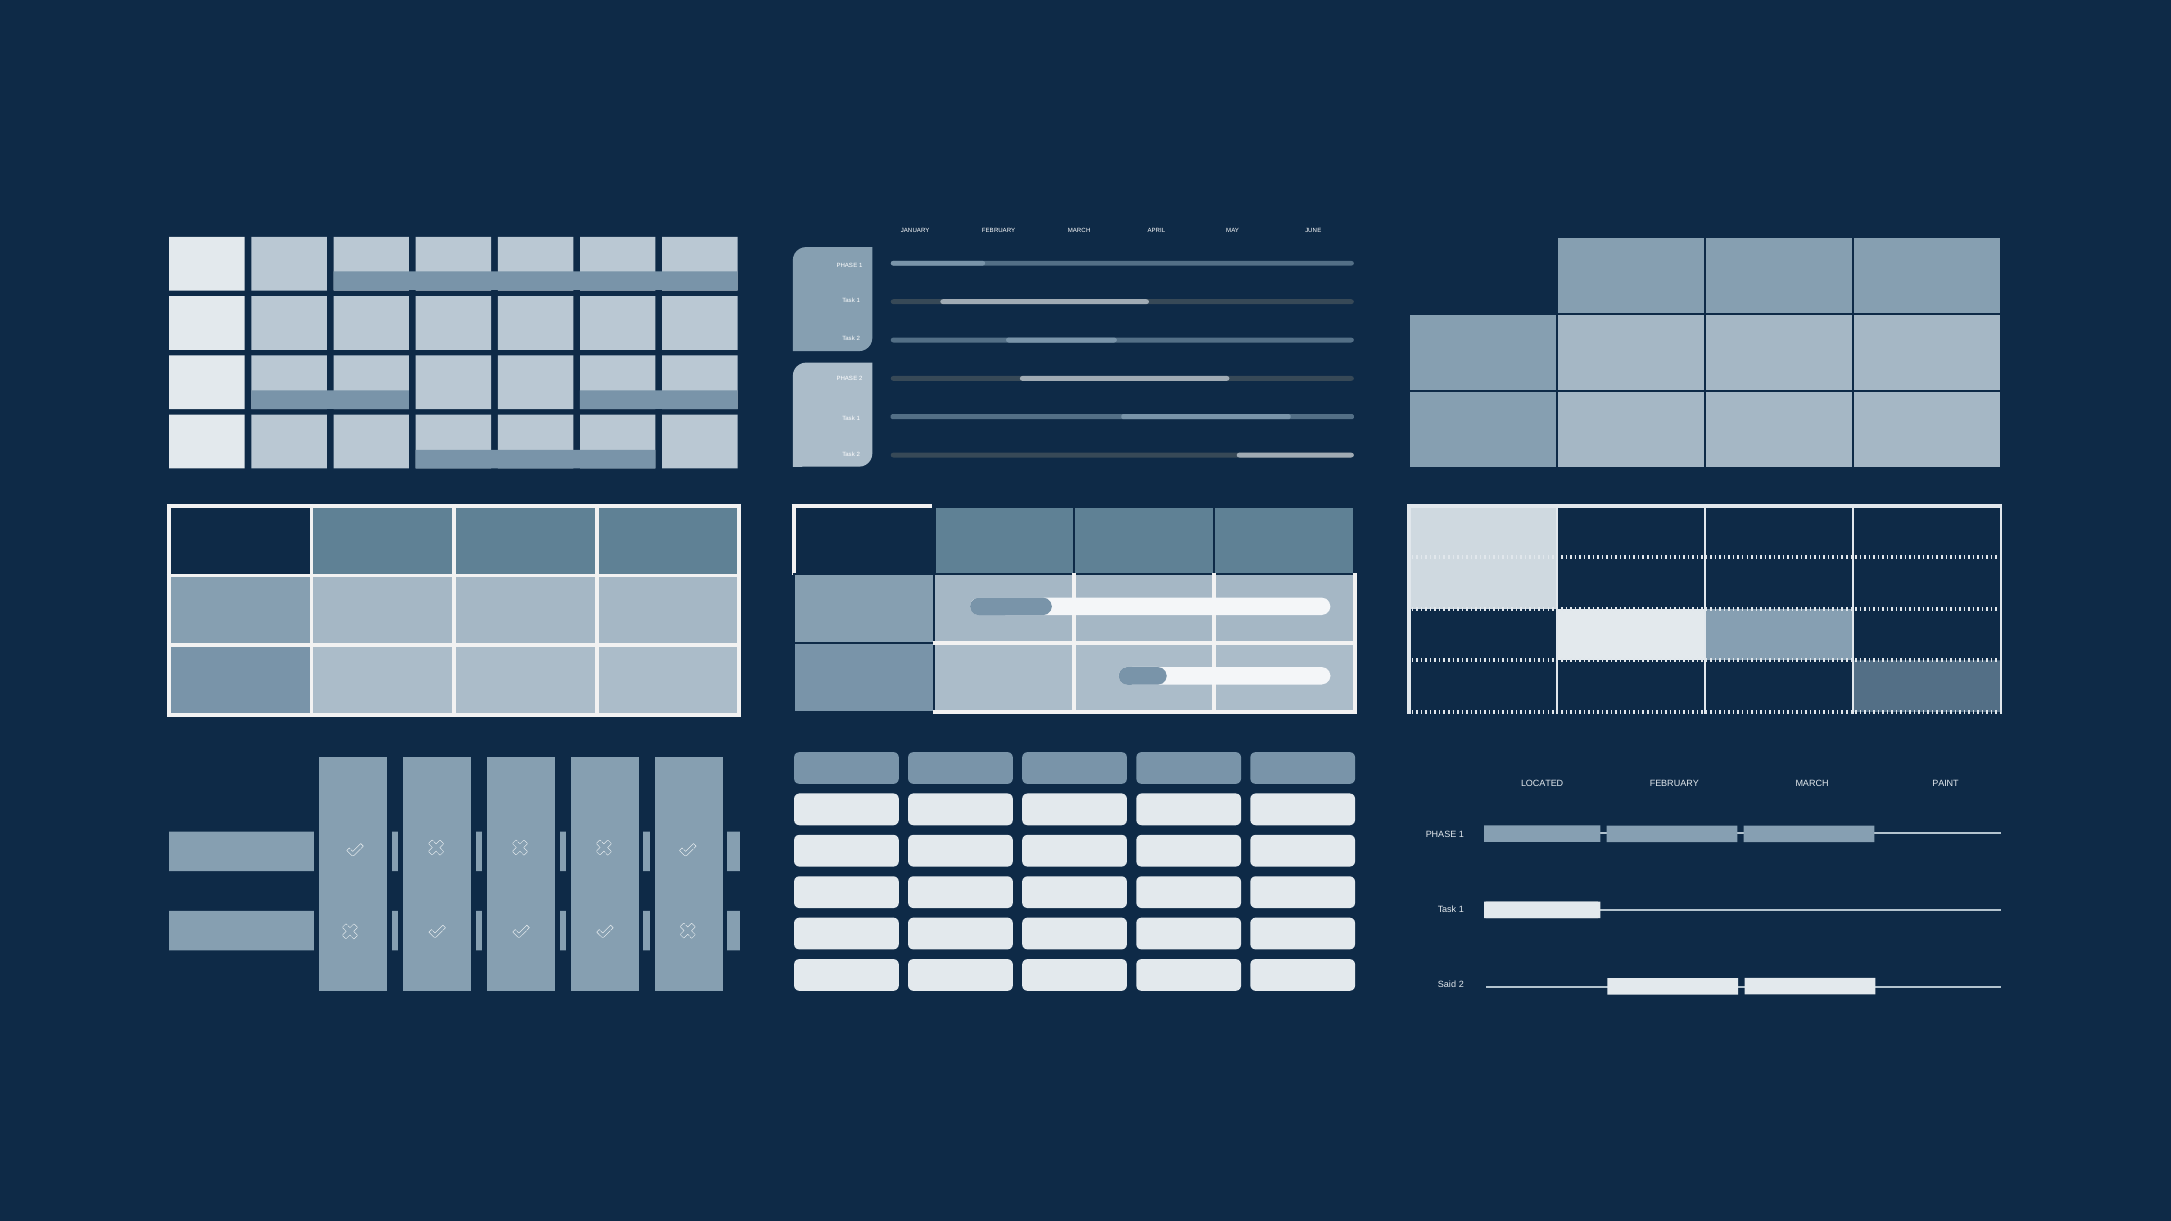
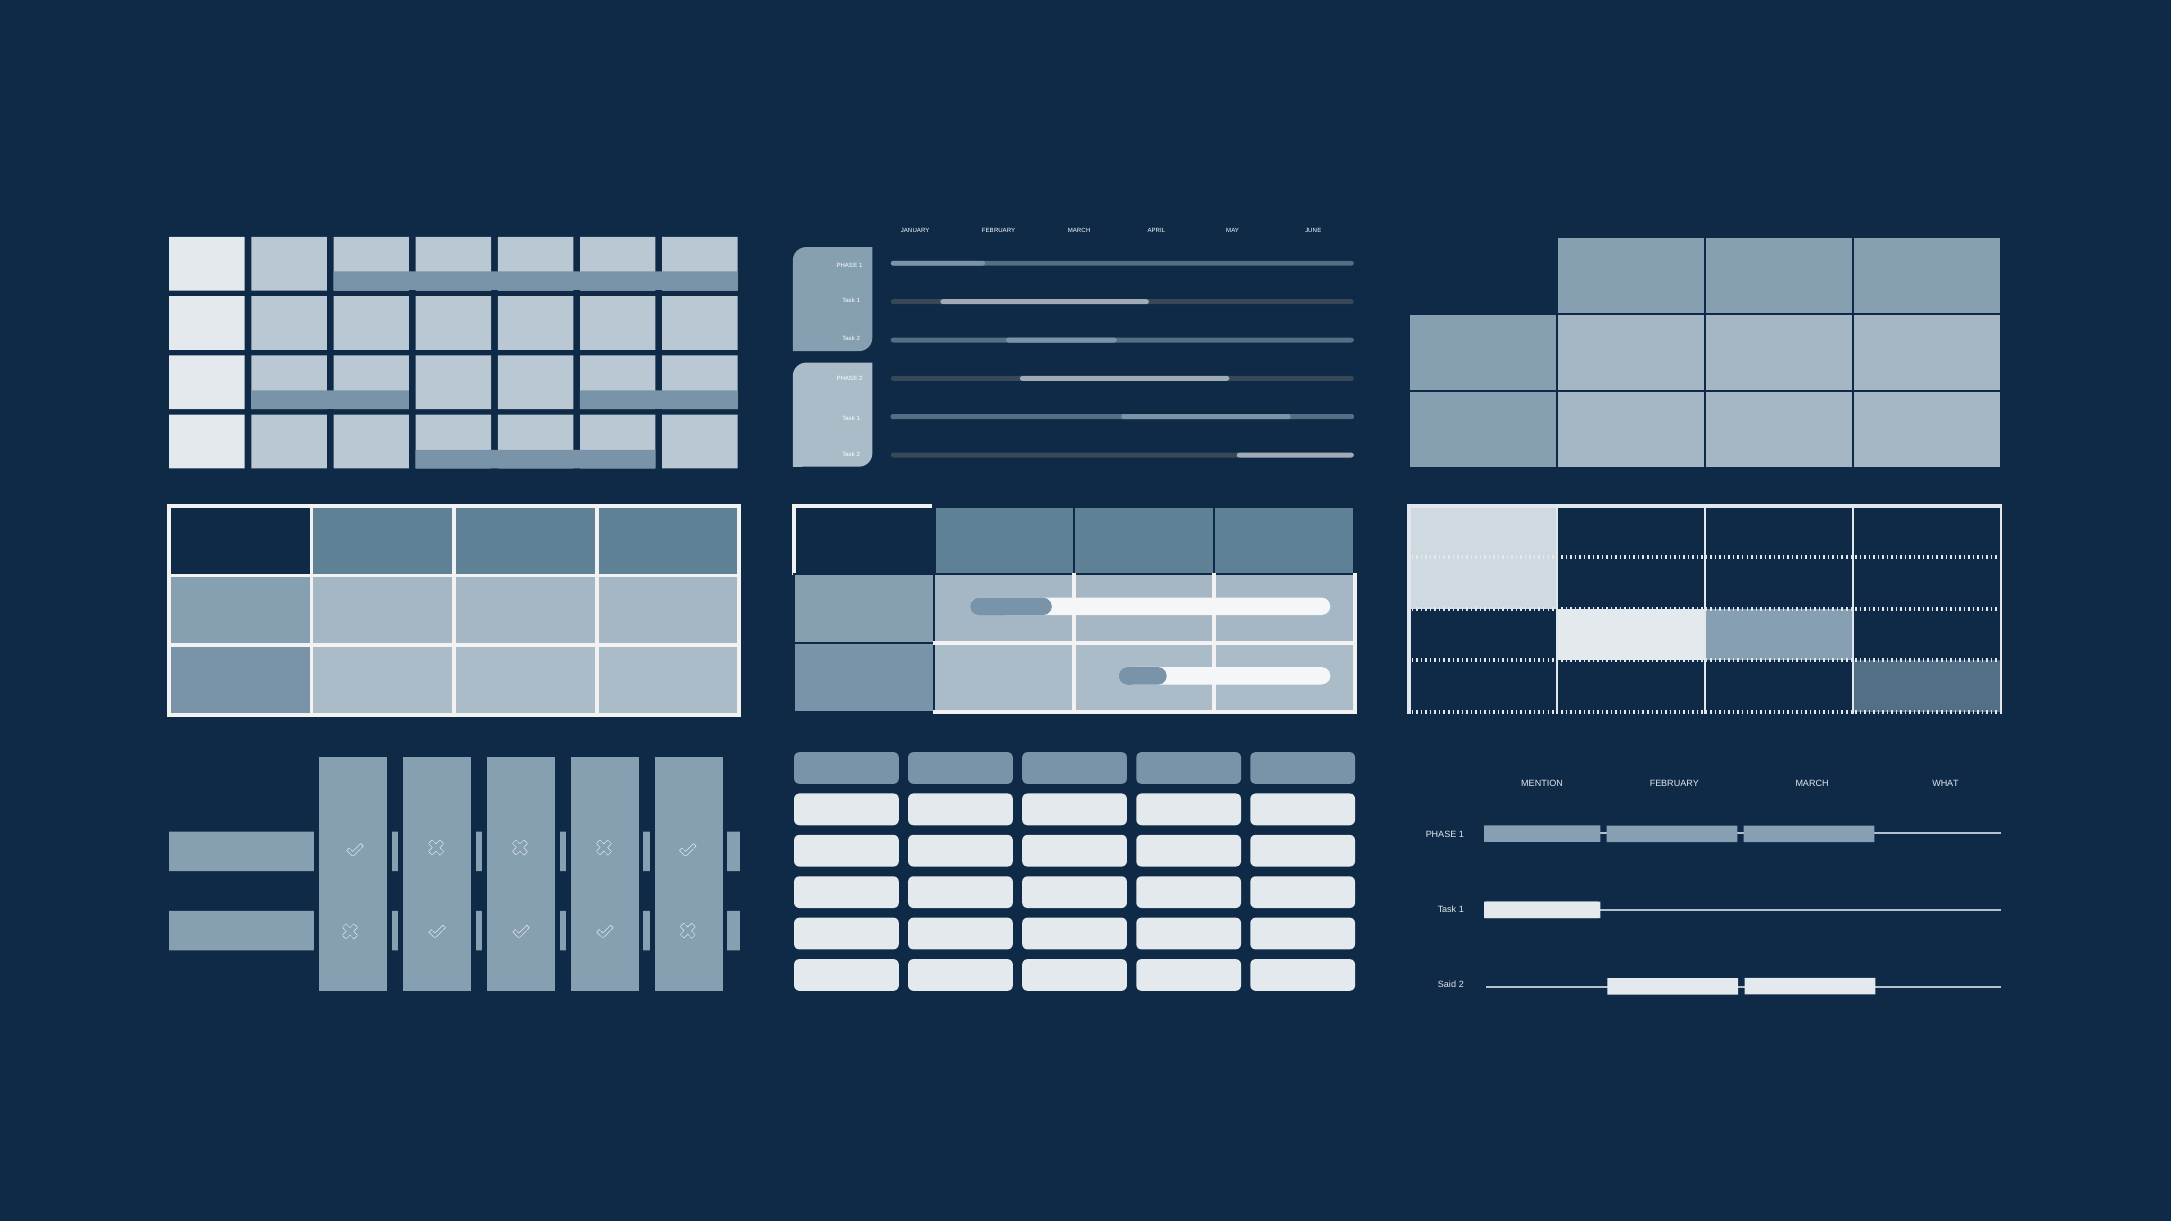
LOCATED: LOCATED -> MENTION (1542, 784)
PAINT: PAINT -> WHAT (1946, 784)
